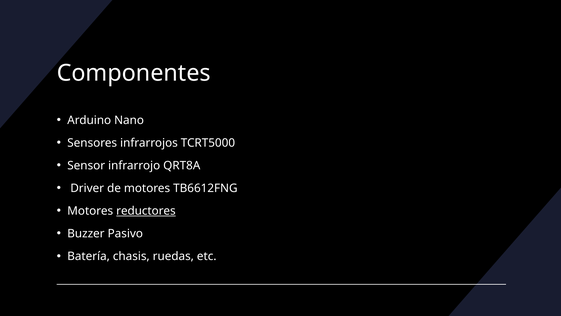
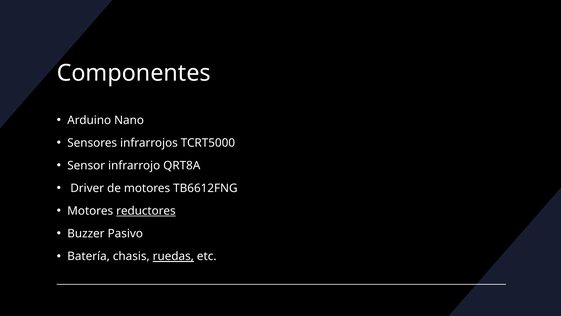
ruedas underline: none -> present (173, 256)
